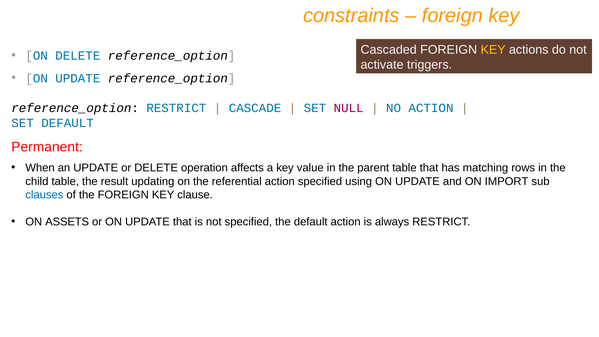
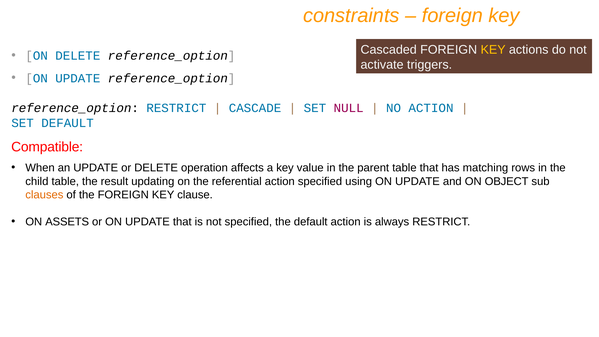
Permanent: Permanent -> Compatible (47, 147)
IMPORT: IMPORT -> OBJECT (507, 181)
clauses colour: blue -> orange (44, 195)
